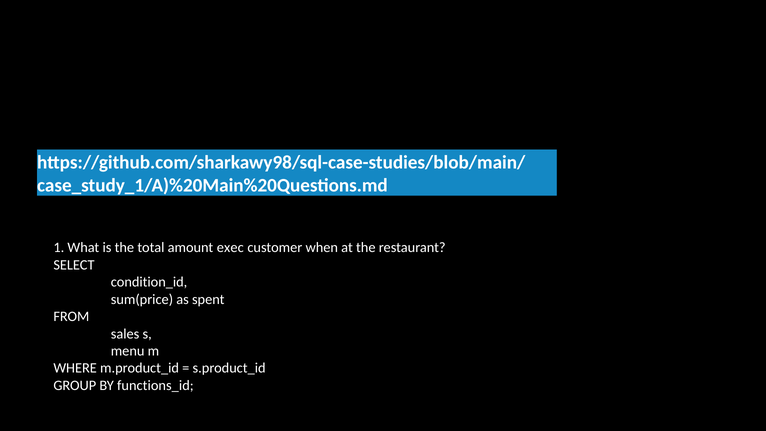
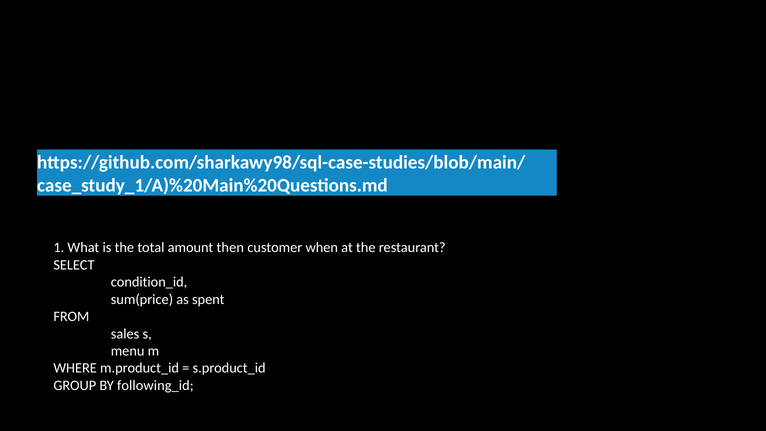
exec: exec -> then (230, 247)
functions_id: functions_id -> following_id (155, 385)
